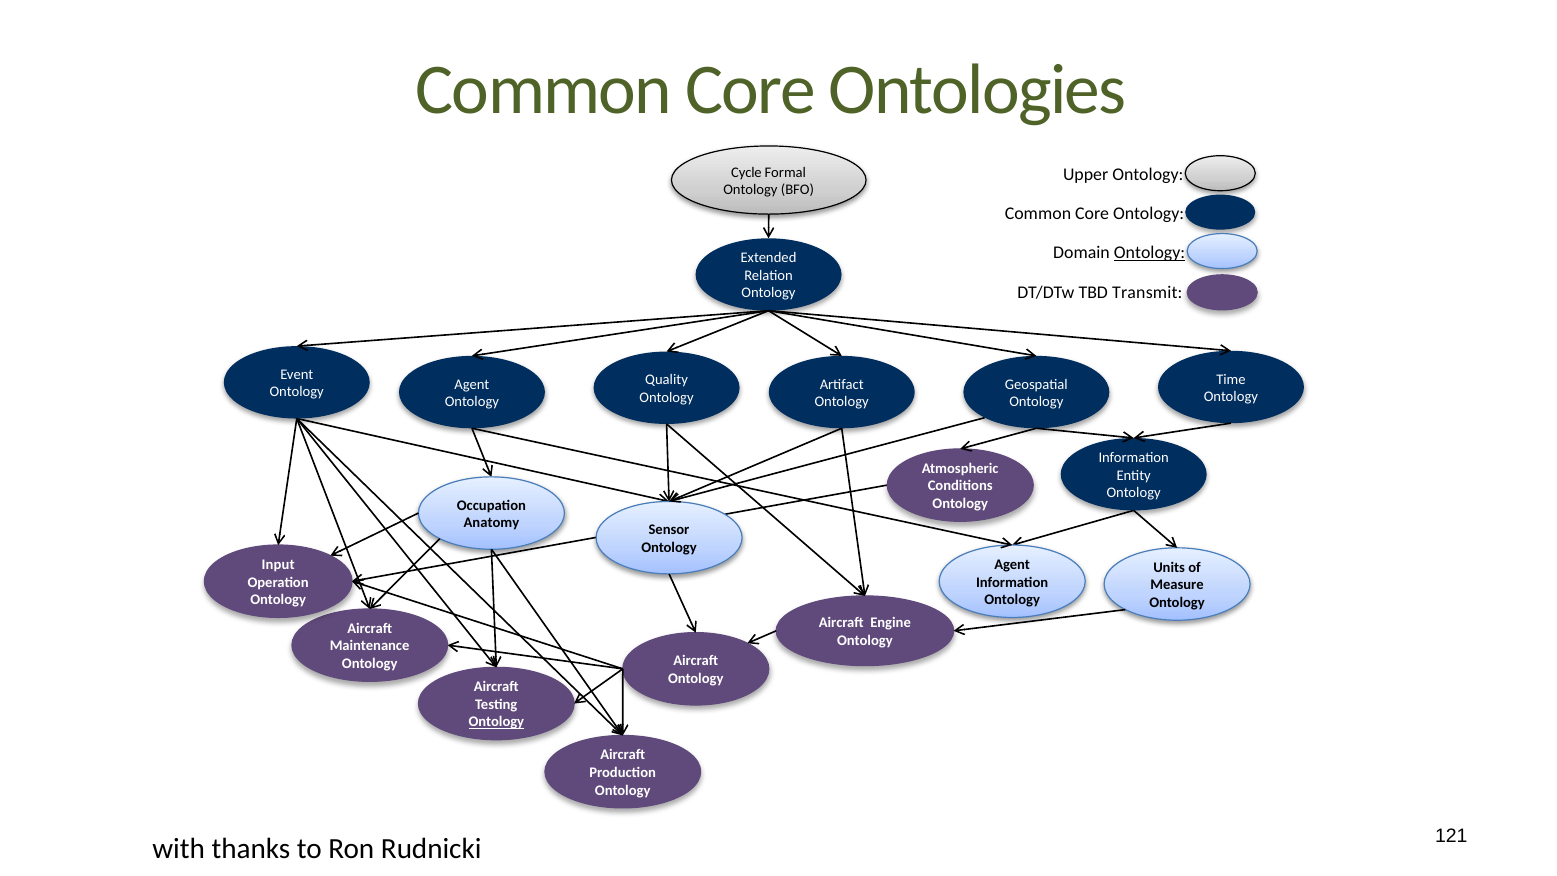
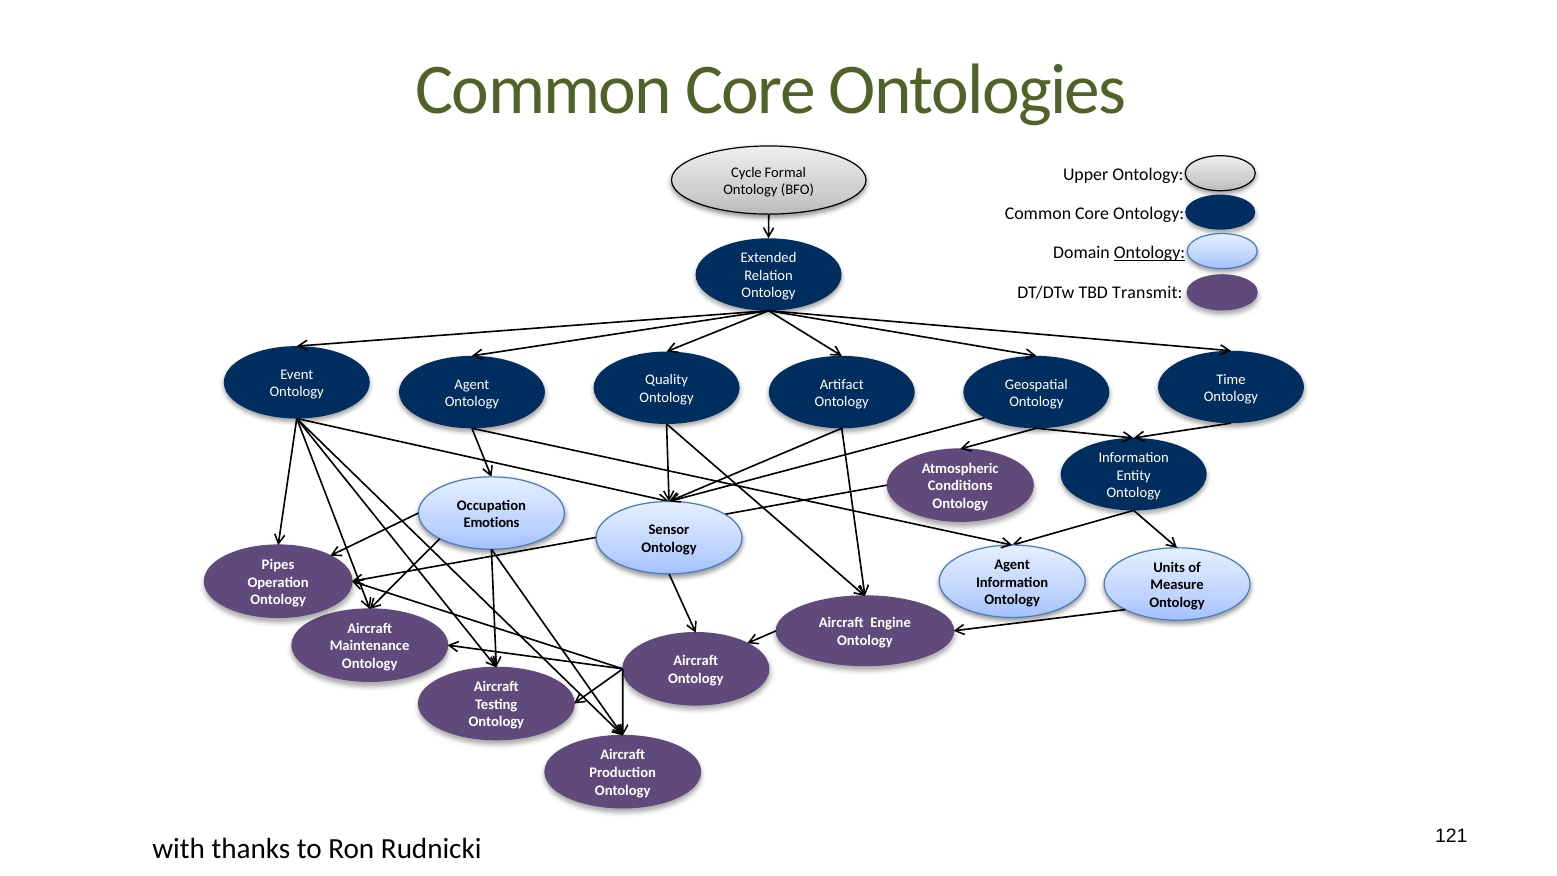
Anatomy: Anatomy -> Emotions (492, 523)
Input: Input -> Pipes (278, 565)
Ontology underline: present -> none (496, 722)
